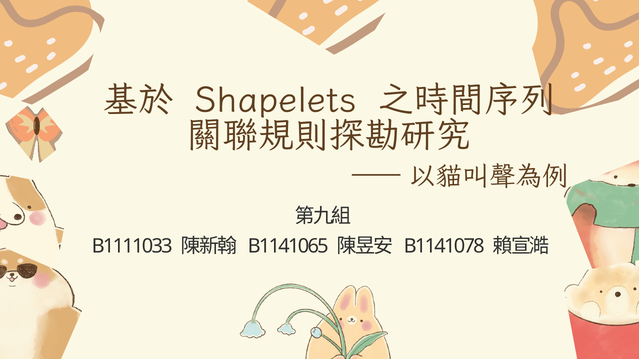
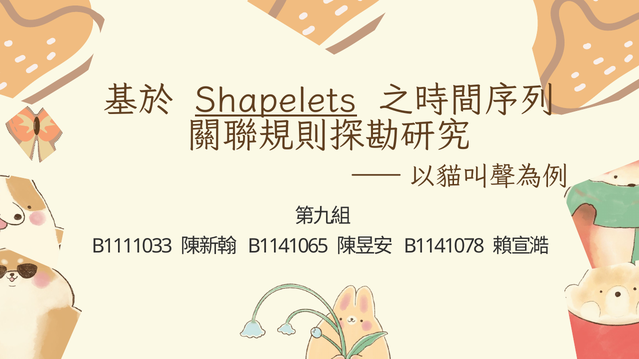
Shapelets underline: none -> present (276, 100)
